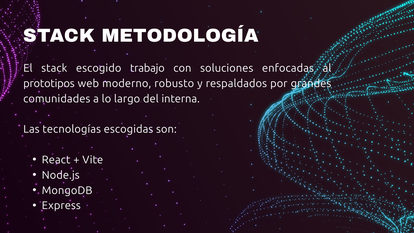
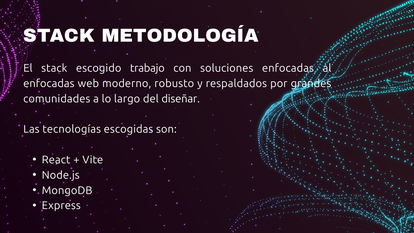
prototipos: prototipos -> enfocadas (49, 83)
interna: interna -> diseñar (181, 99)
